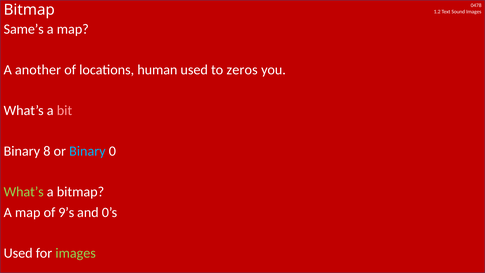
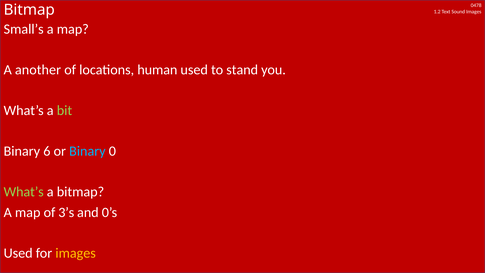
Same’s: Same’s -> Small’s (24, 29)
zeros: zeros -> stand (242, 70)
bit colour: pink -> light green (64, 111)
8: 8 -> 6 (47, 151)
9’s: 9’s -> 3’s (66, 212)
images colour: light green -> yellow (76, 253)
